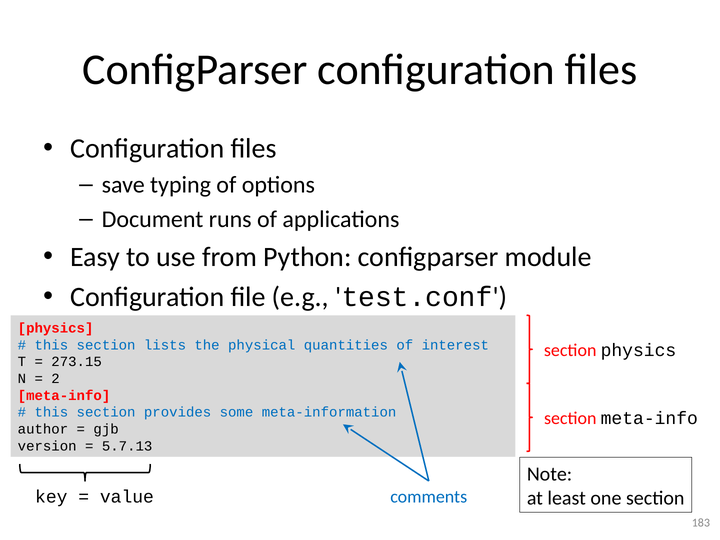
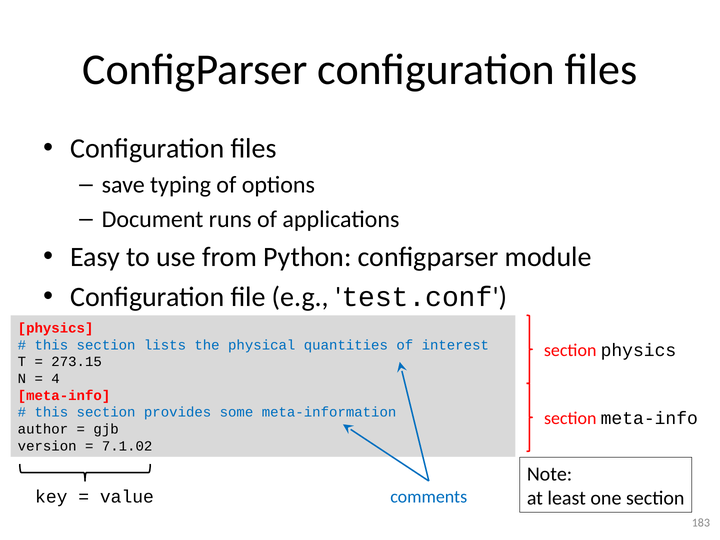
2: 2 -> 4 (56, 379)
5.7.13: 5.7.13 -> 7.1.02 (127, 446)
